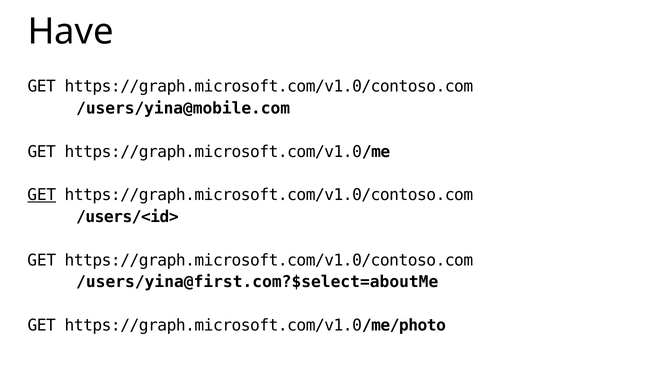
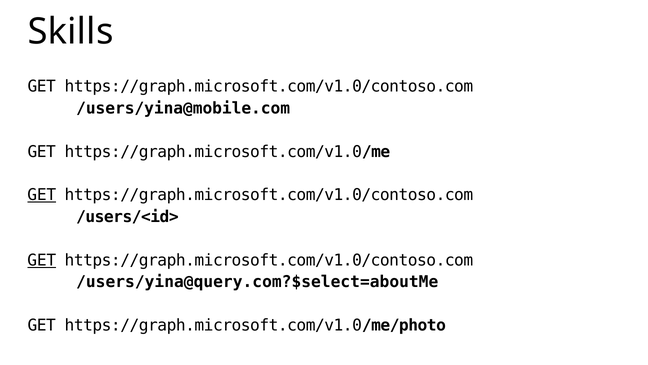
Have: Have -> Skills (71, 32)
GET underline: none -> present (42, 260)
/users/yina@first.com?$select=aboutMe: /users/yina@first.com?$select=aboutMe -> /users/yina@query.com?$select=aboutMe (257, 282)
